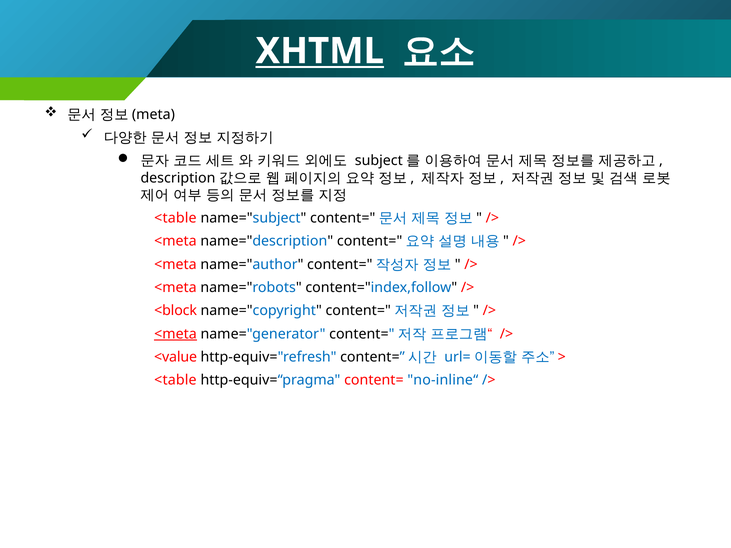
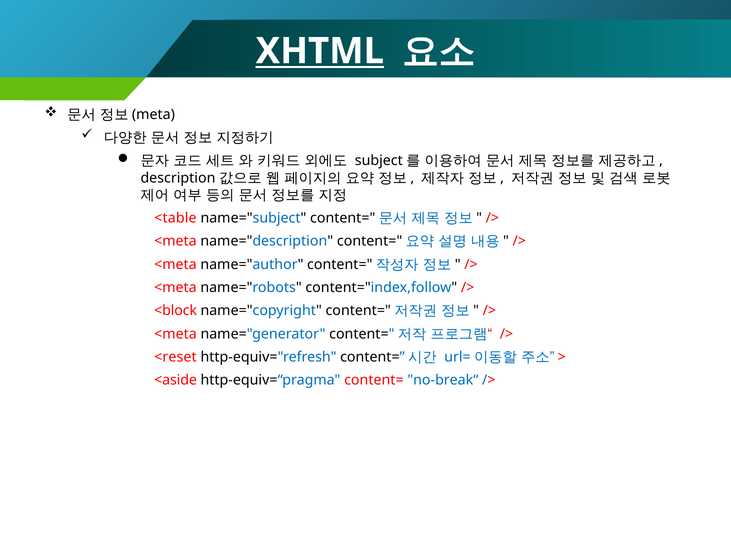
<meta underline: present -> none (176, 334)
<value: <value -> <reset (175, 357)
<table: <table -> <aside (176, 380)
no-inline“: no-inline“ -> no-break“ (443, 380)
